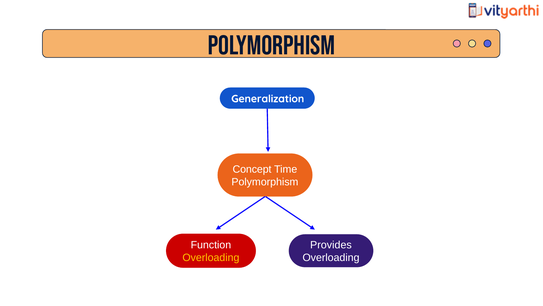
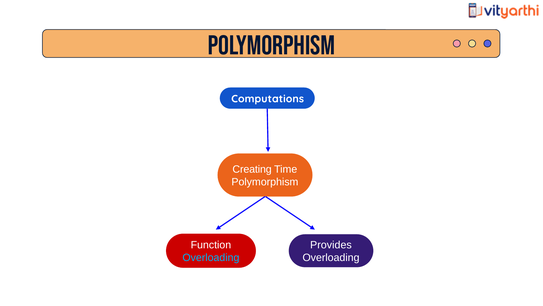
Generalization: Generalization -> Computations (268, 99)
Concept: Concept -> Creating (252, 169)
Overloading colour: yellow -> light blue (211, 257)
